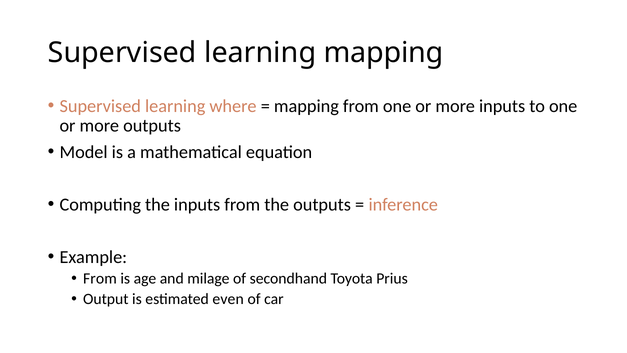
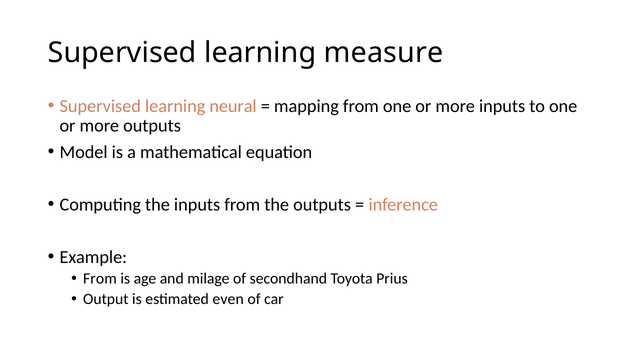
learning mapping: mapping -> measure (384, 53)
where: where -> neural (233, 106)
